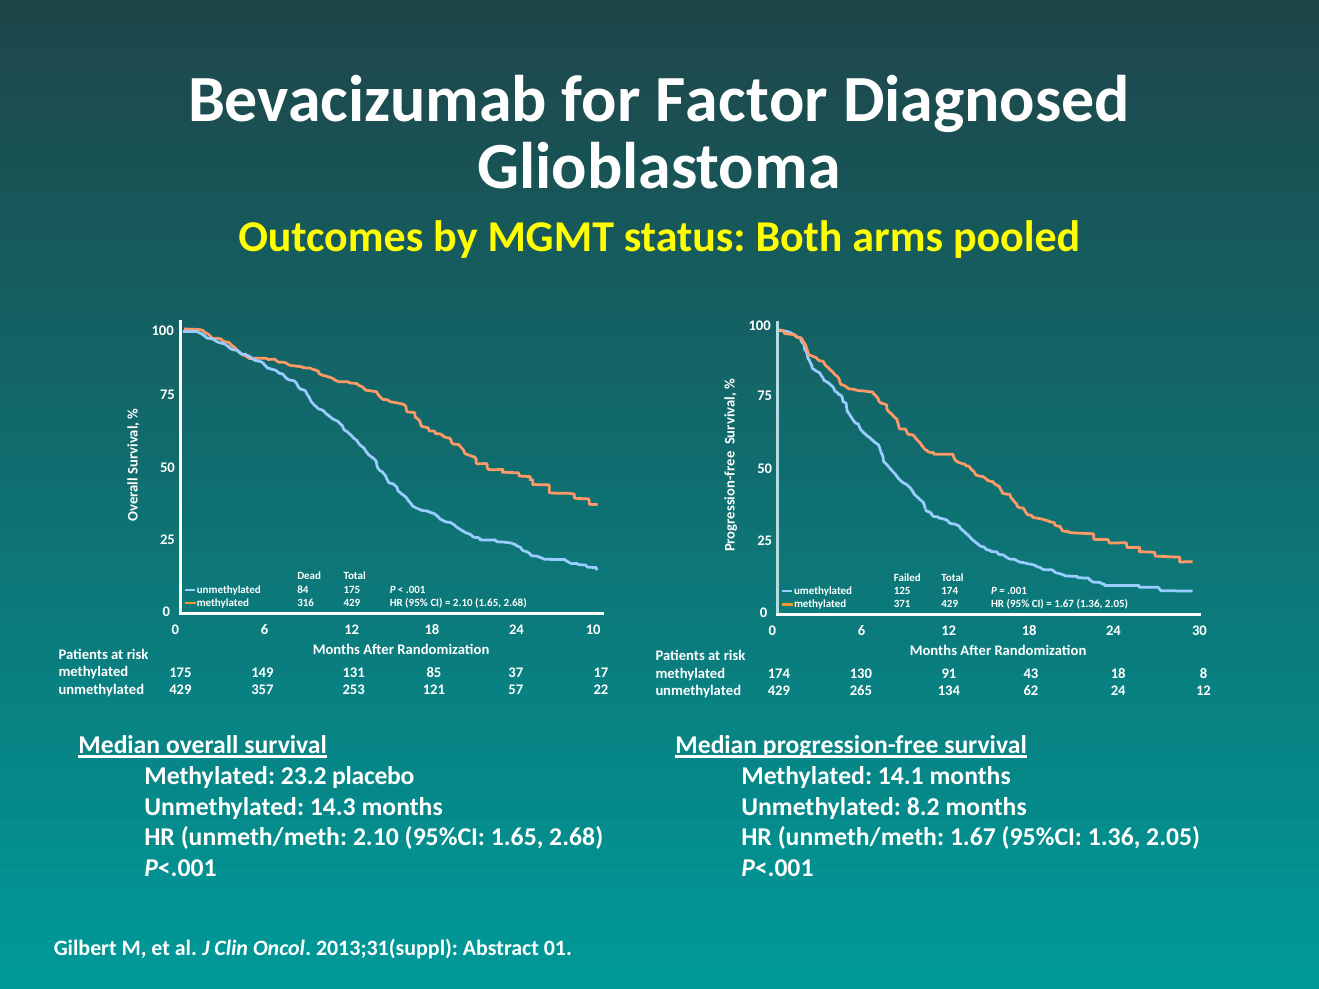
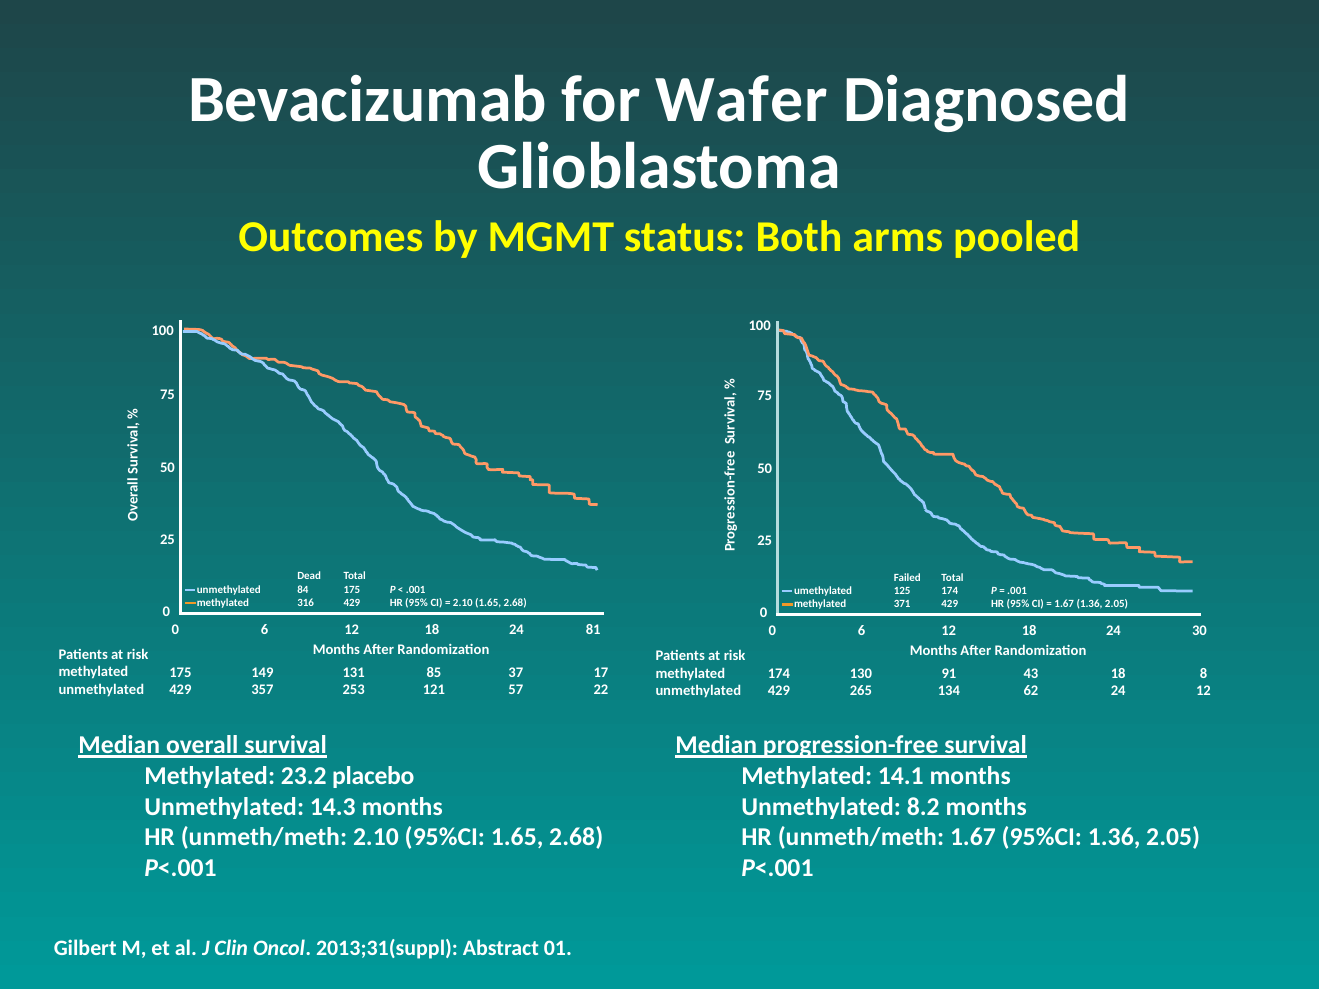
Factor: Factor -> Wafer (742, 100)
10: 10 -> 81 (593, 629)
